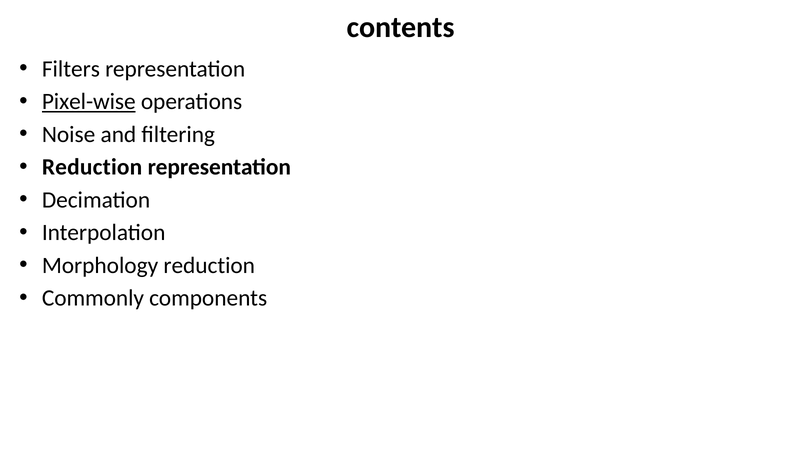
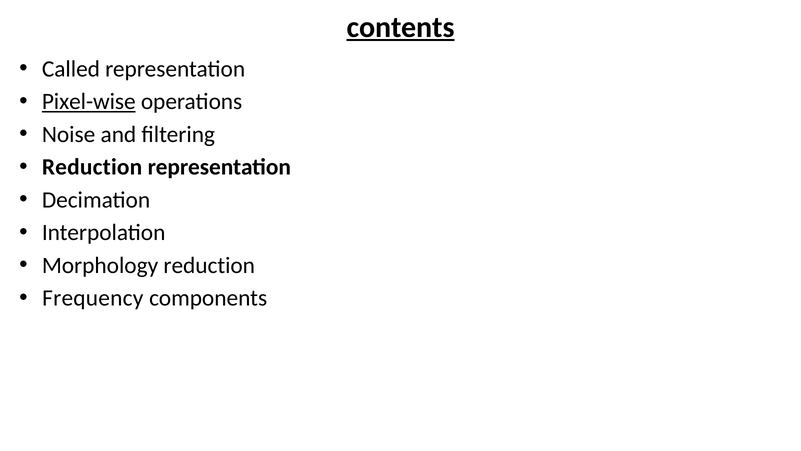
contents underline: none -> present (401, 27)
Filters: Filters -> Called (71, 69)
Commonly: Commonly -> Frequency (93, 298)
